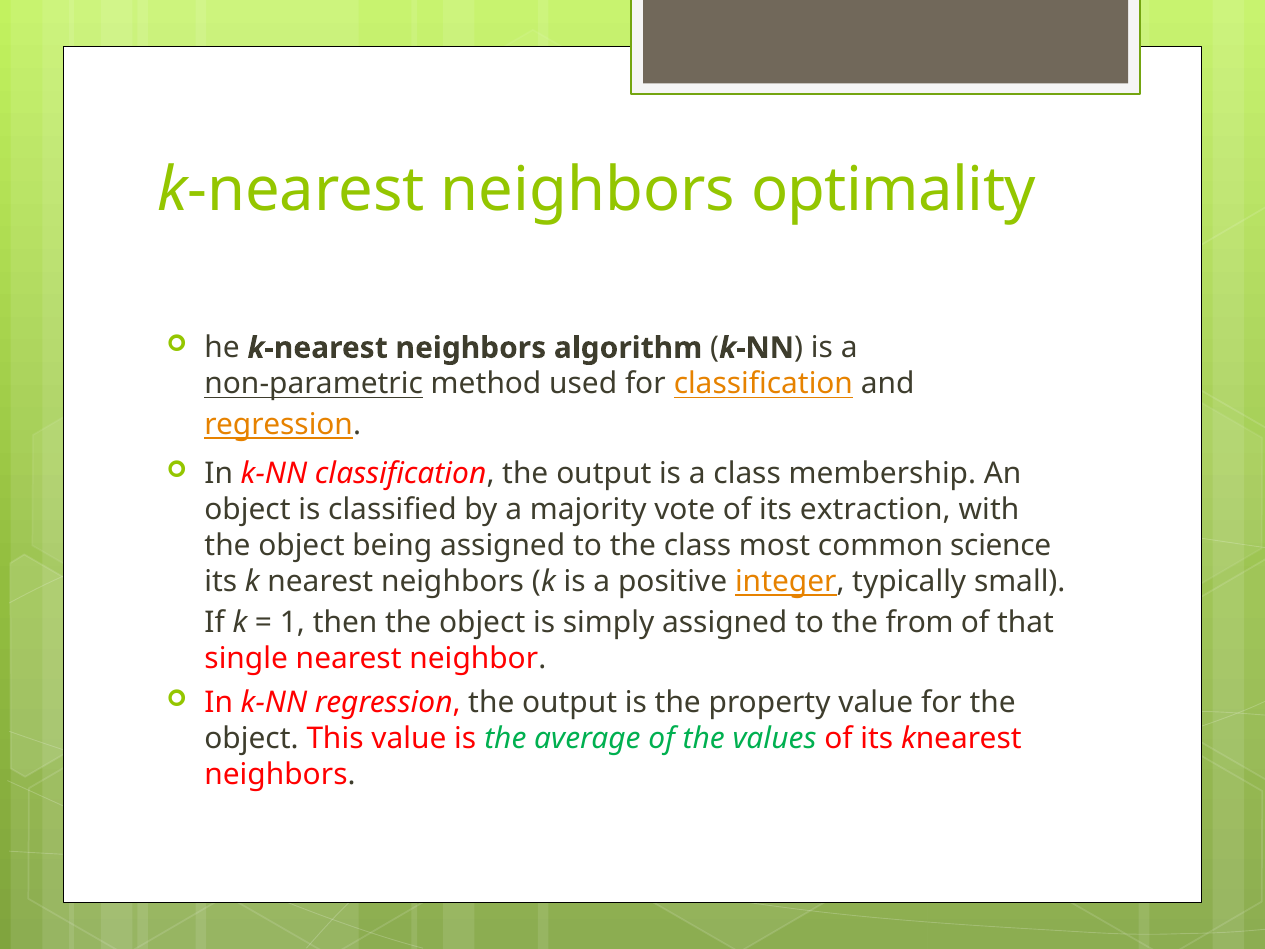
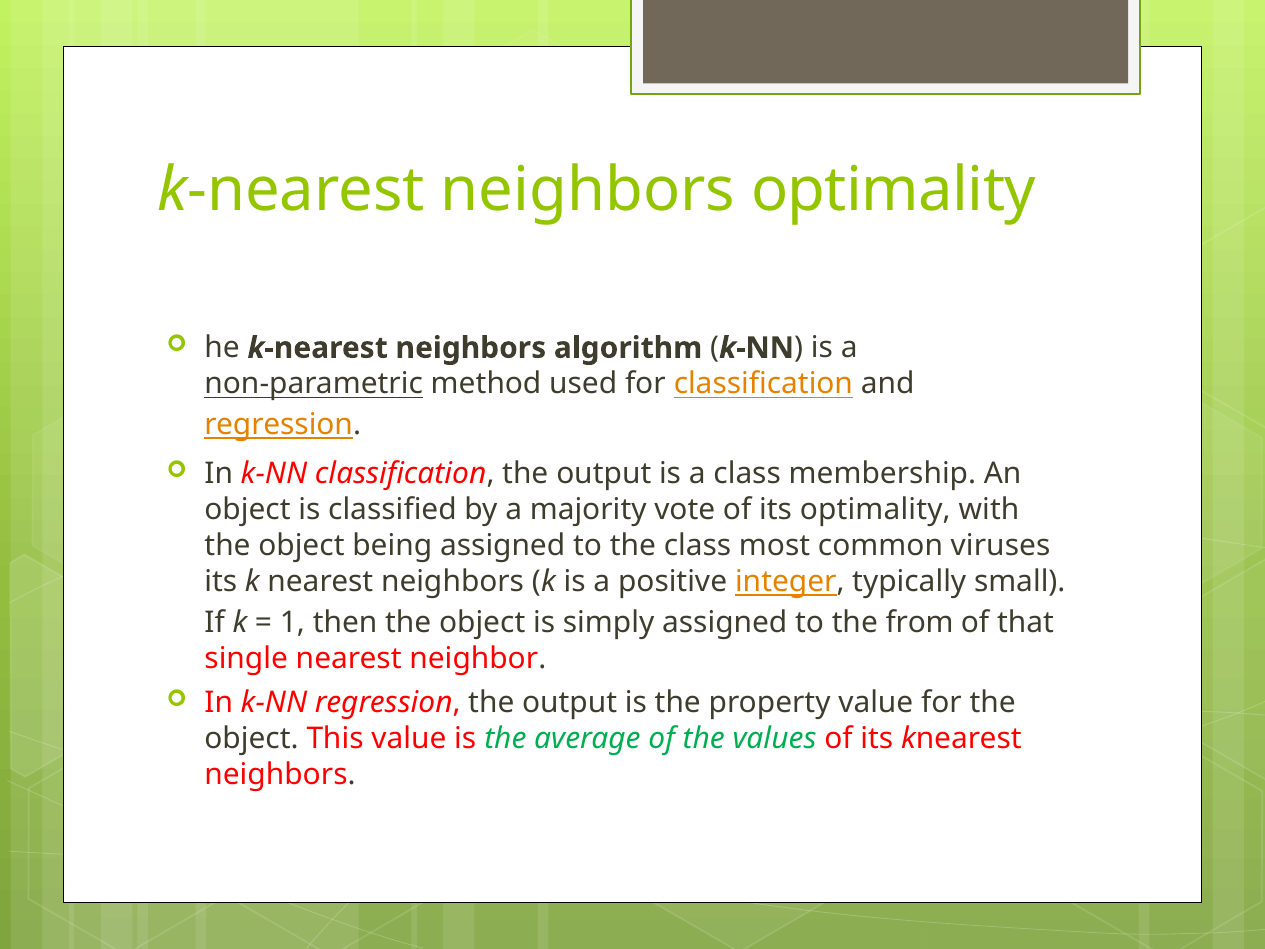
its extraction: extraction -> optimality (875, 510)
science: science -> viruses (1001, 546)
